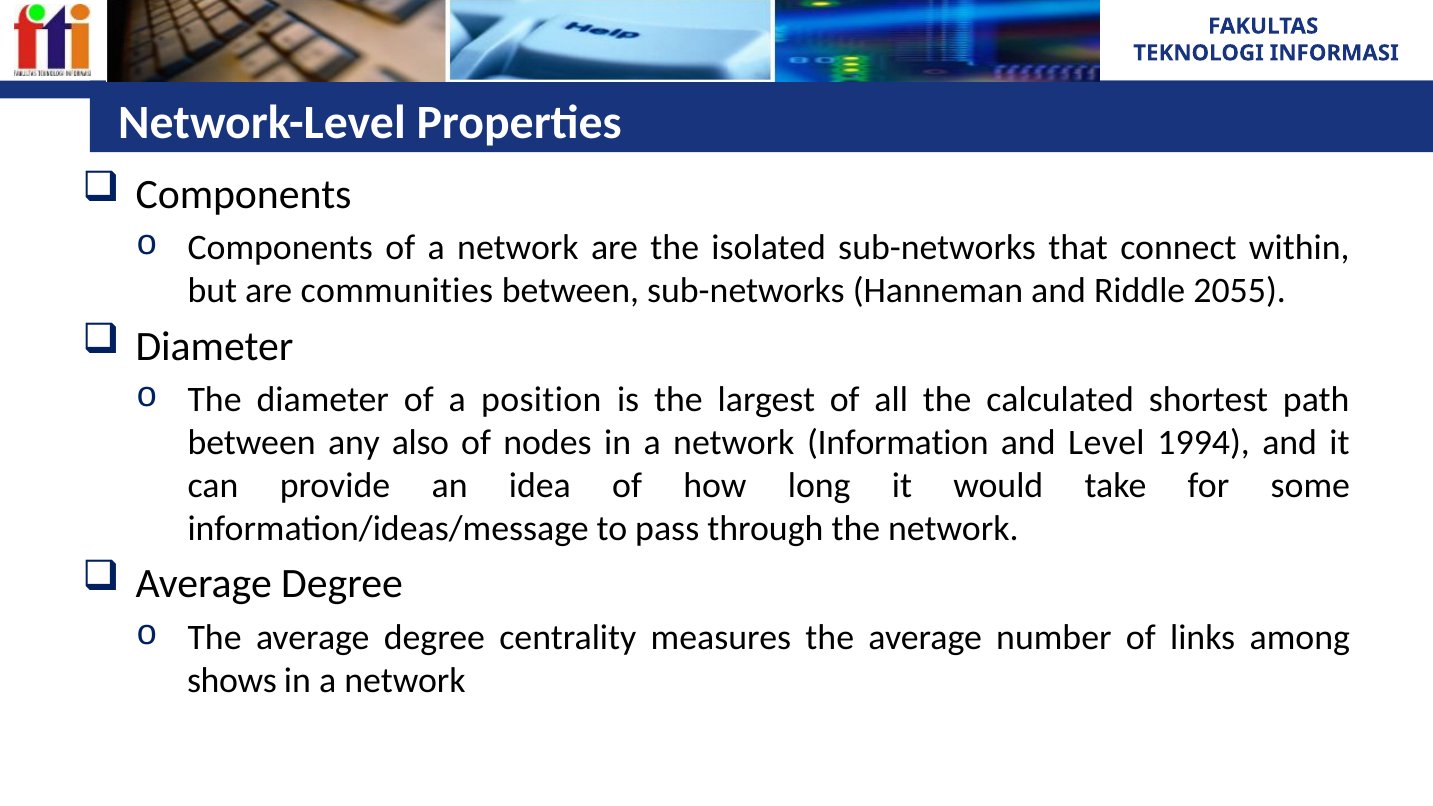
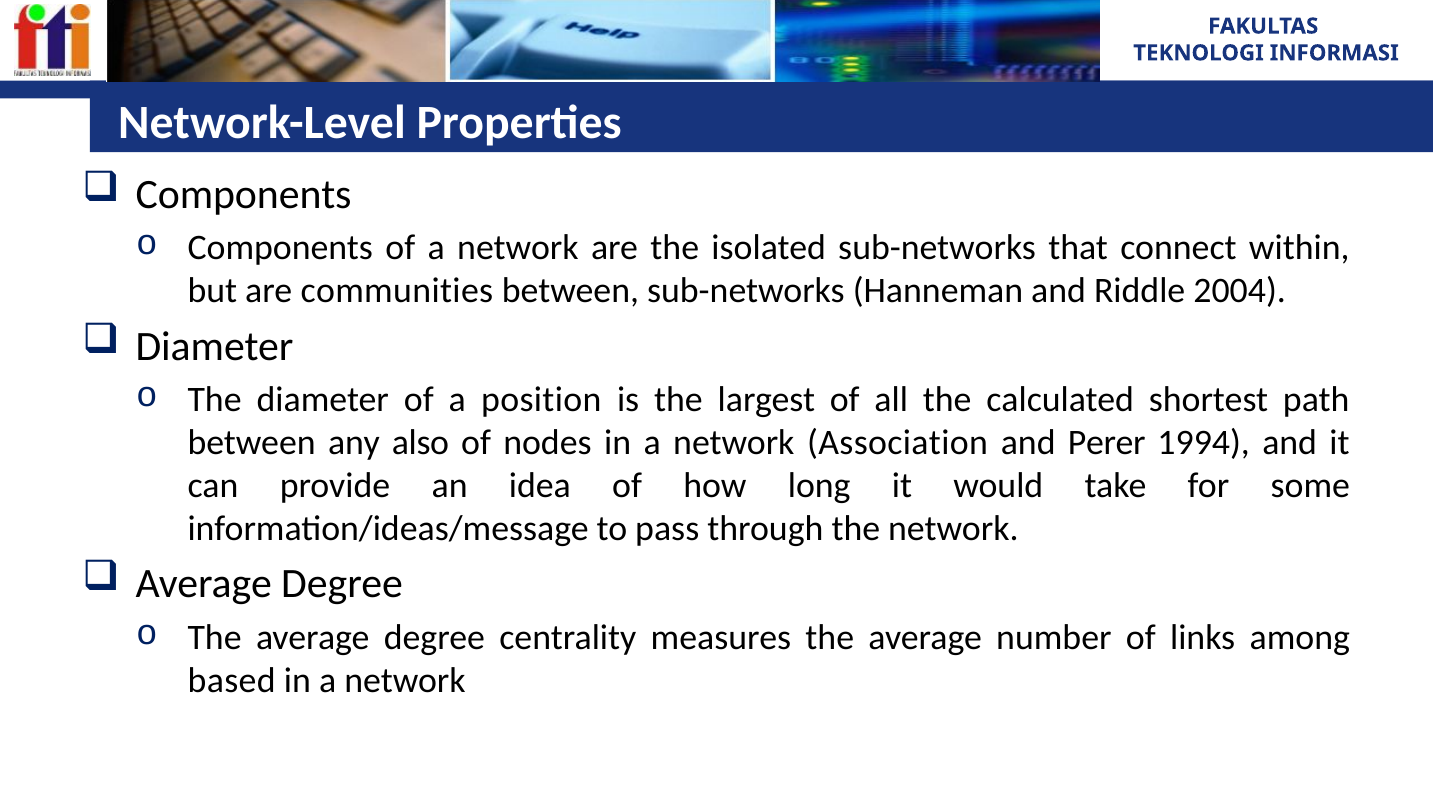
2055: 2055 -> 2004 (1240, 291)
Information: Information -> Association (898, 443)
Level: Level -> Perer (1107, 443)
shows: shows -> based (232, 680)
